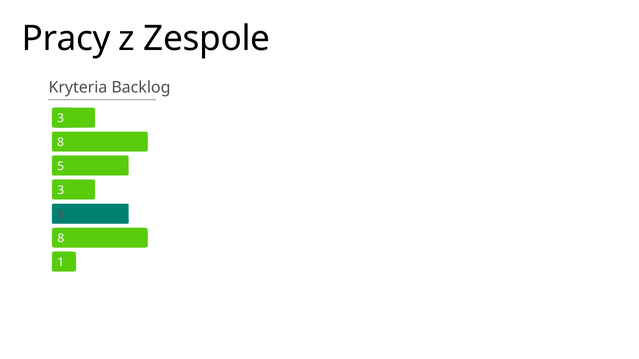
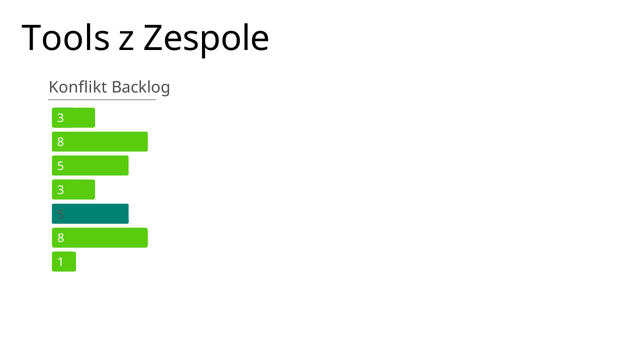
Pracy: Pracy -> Tools (66, 39)
Kryteria: Kryteria -> Konflikt (78, 87)
